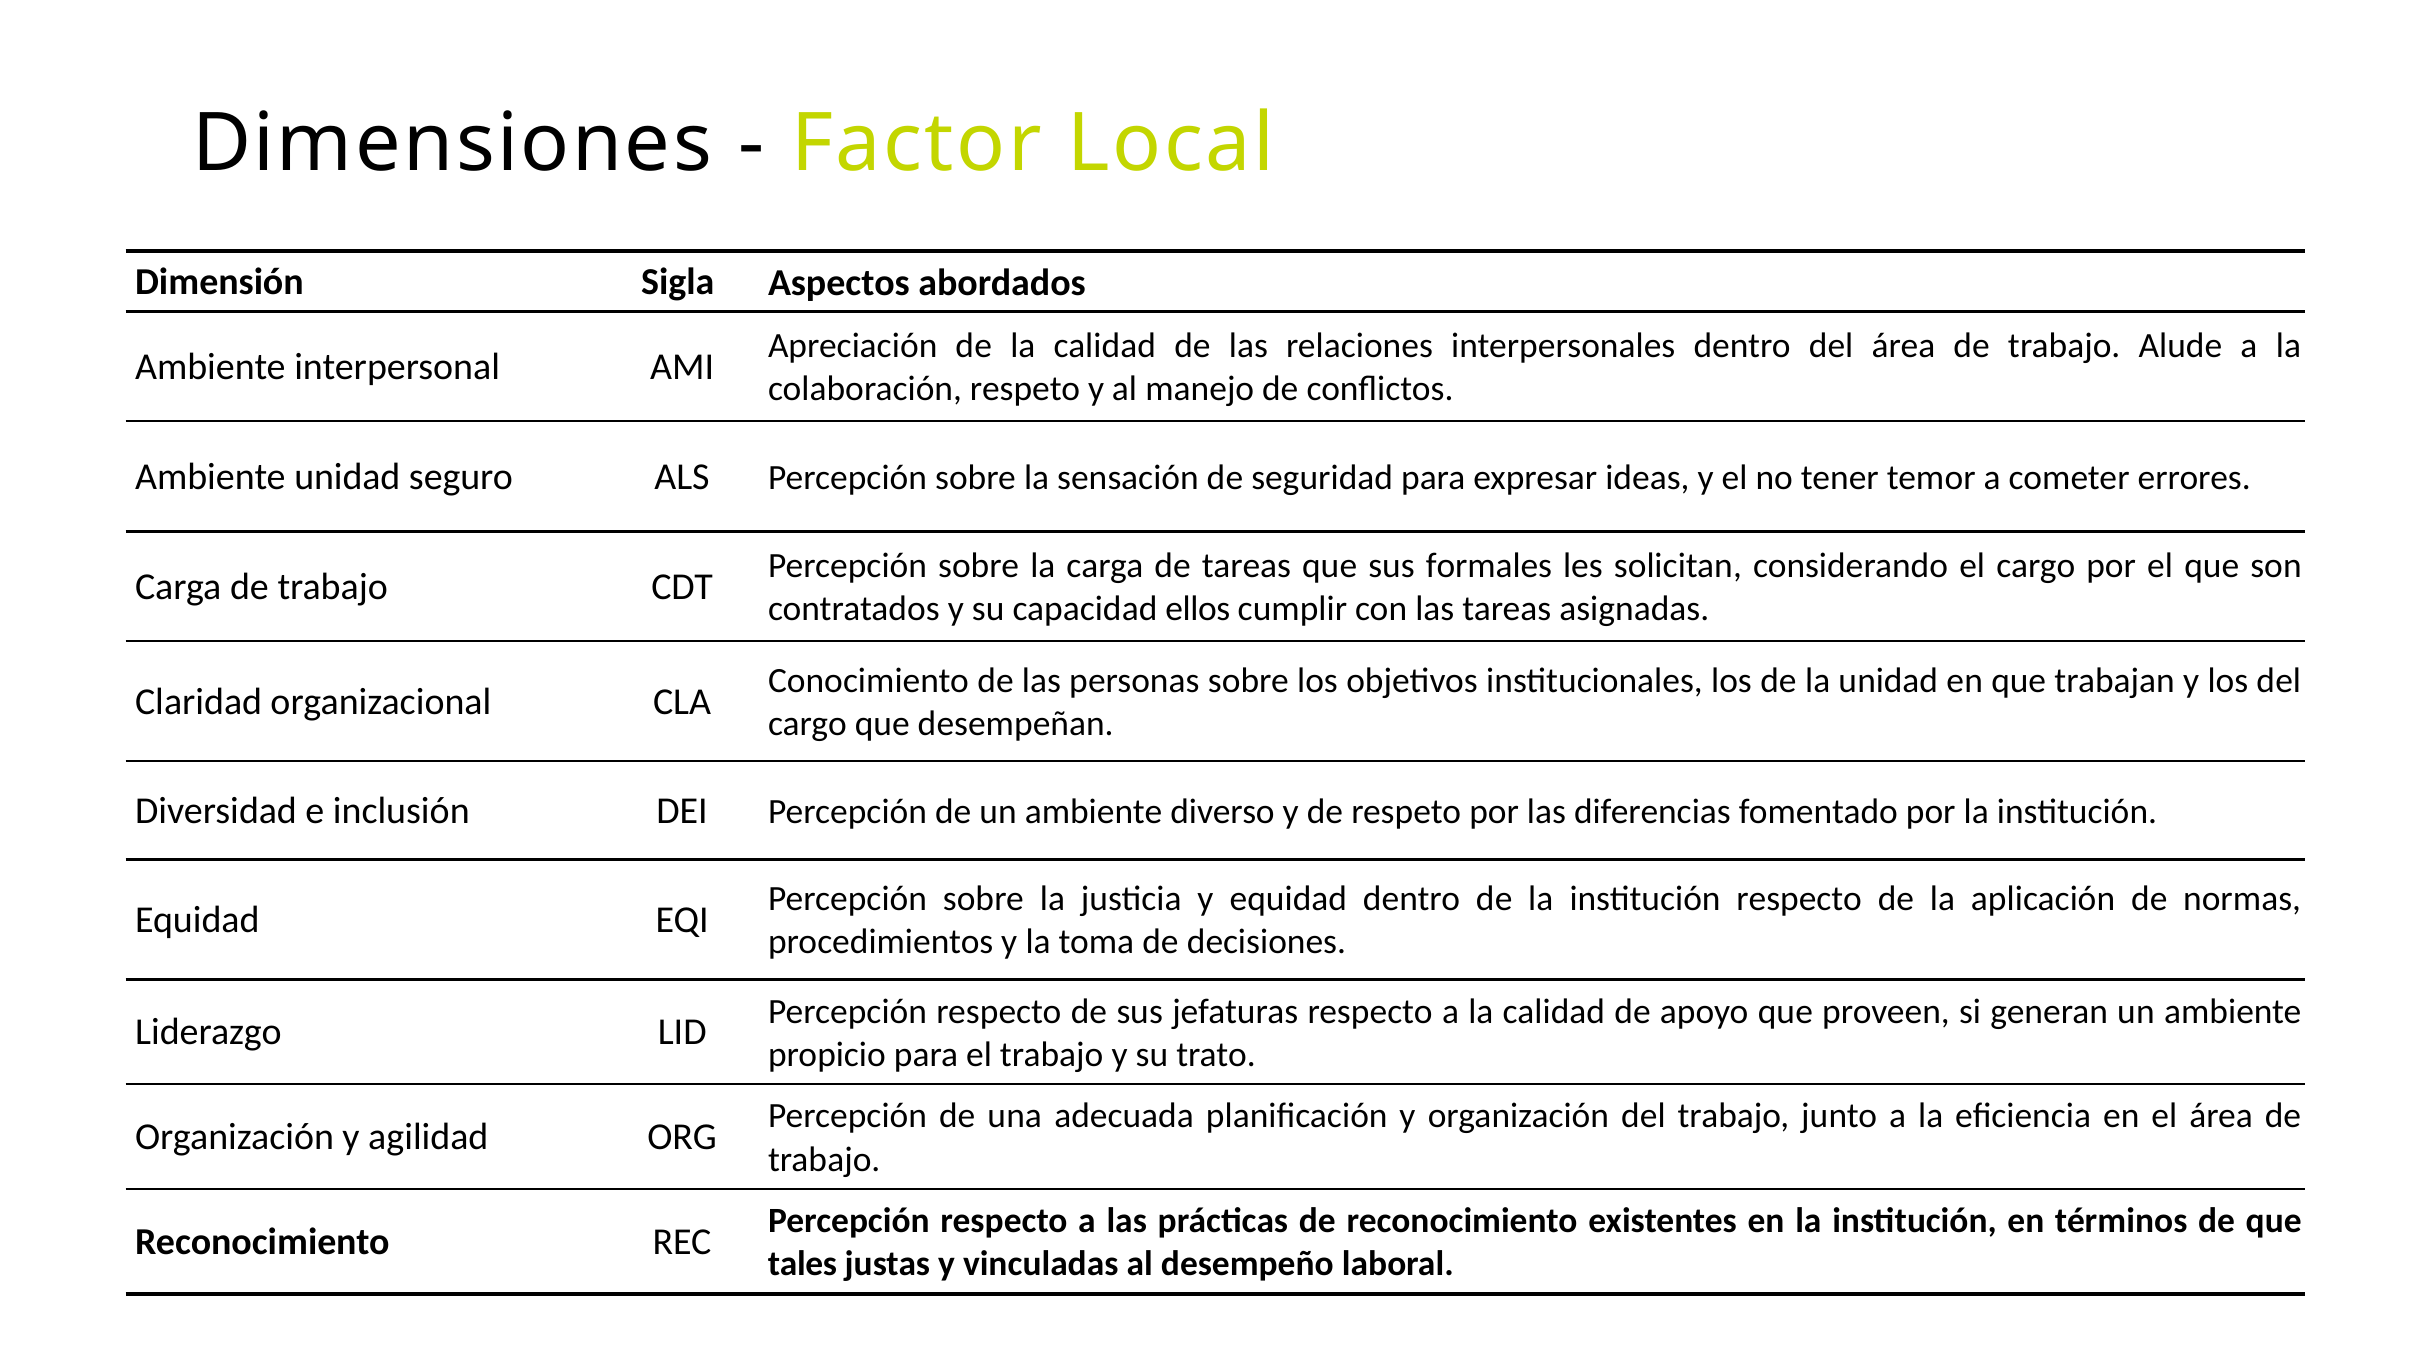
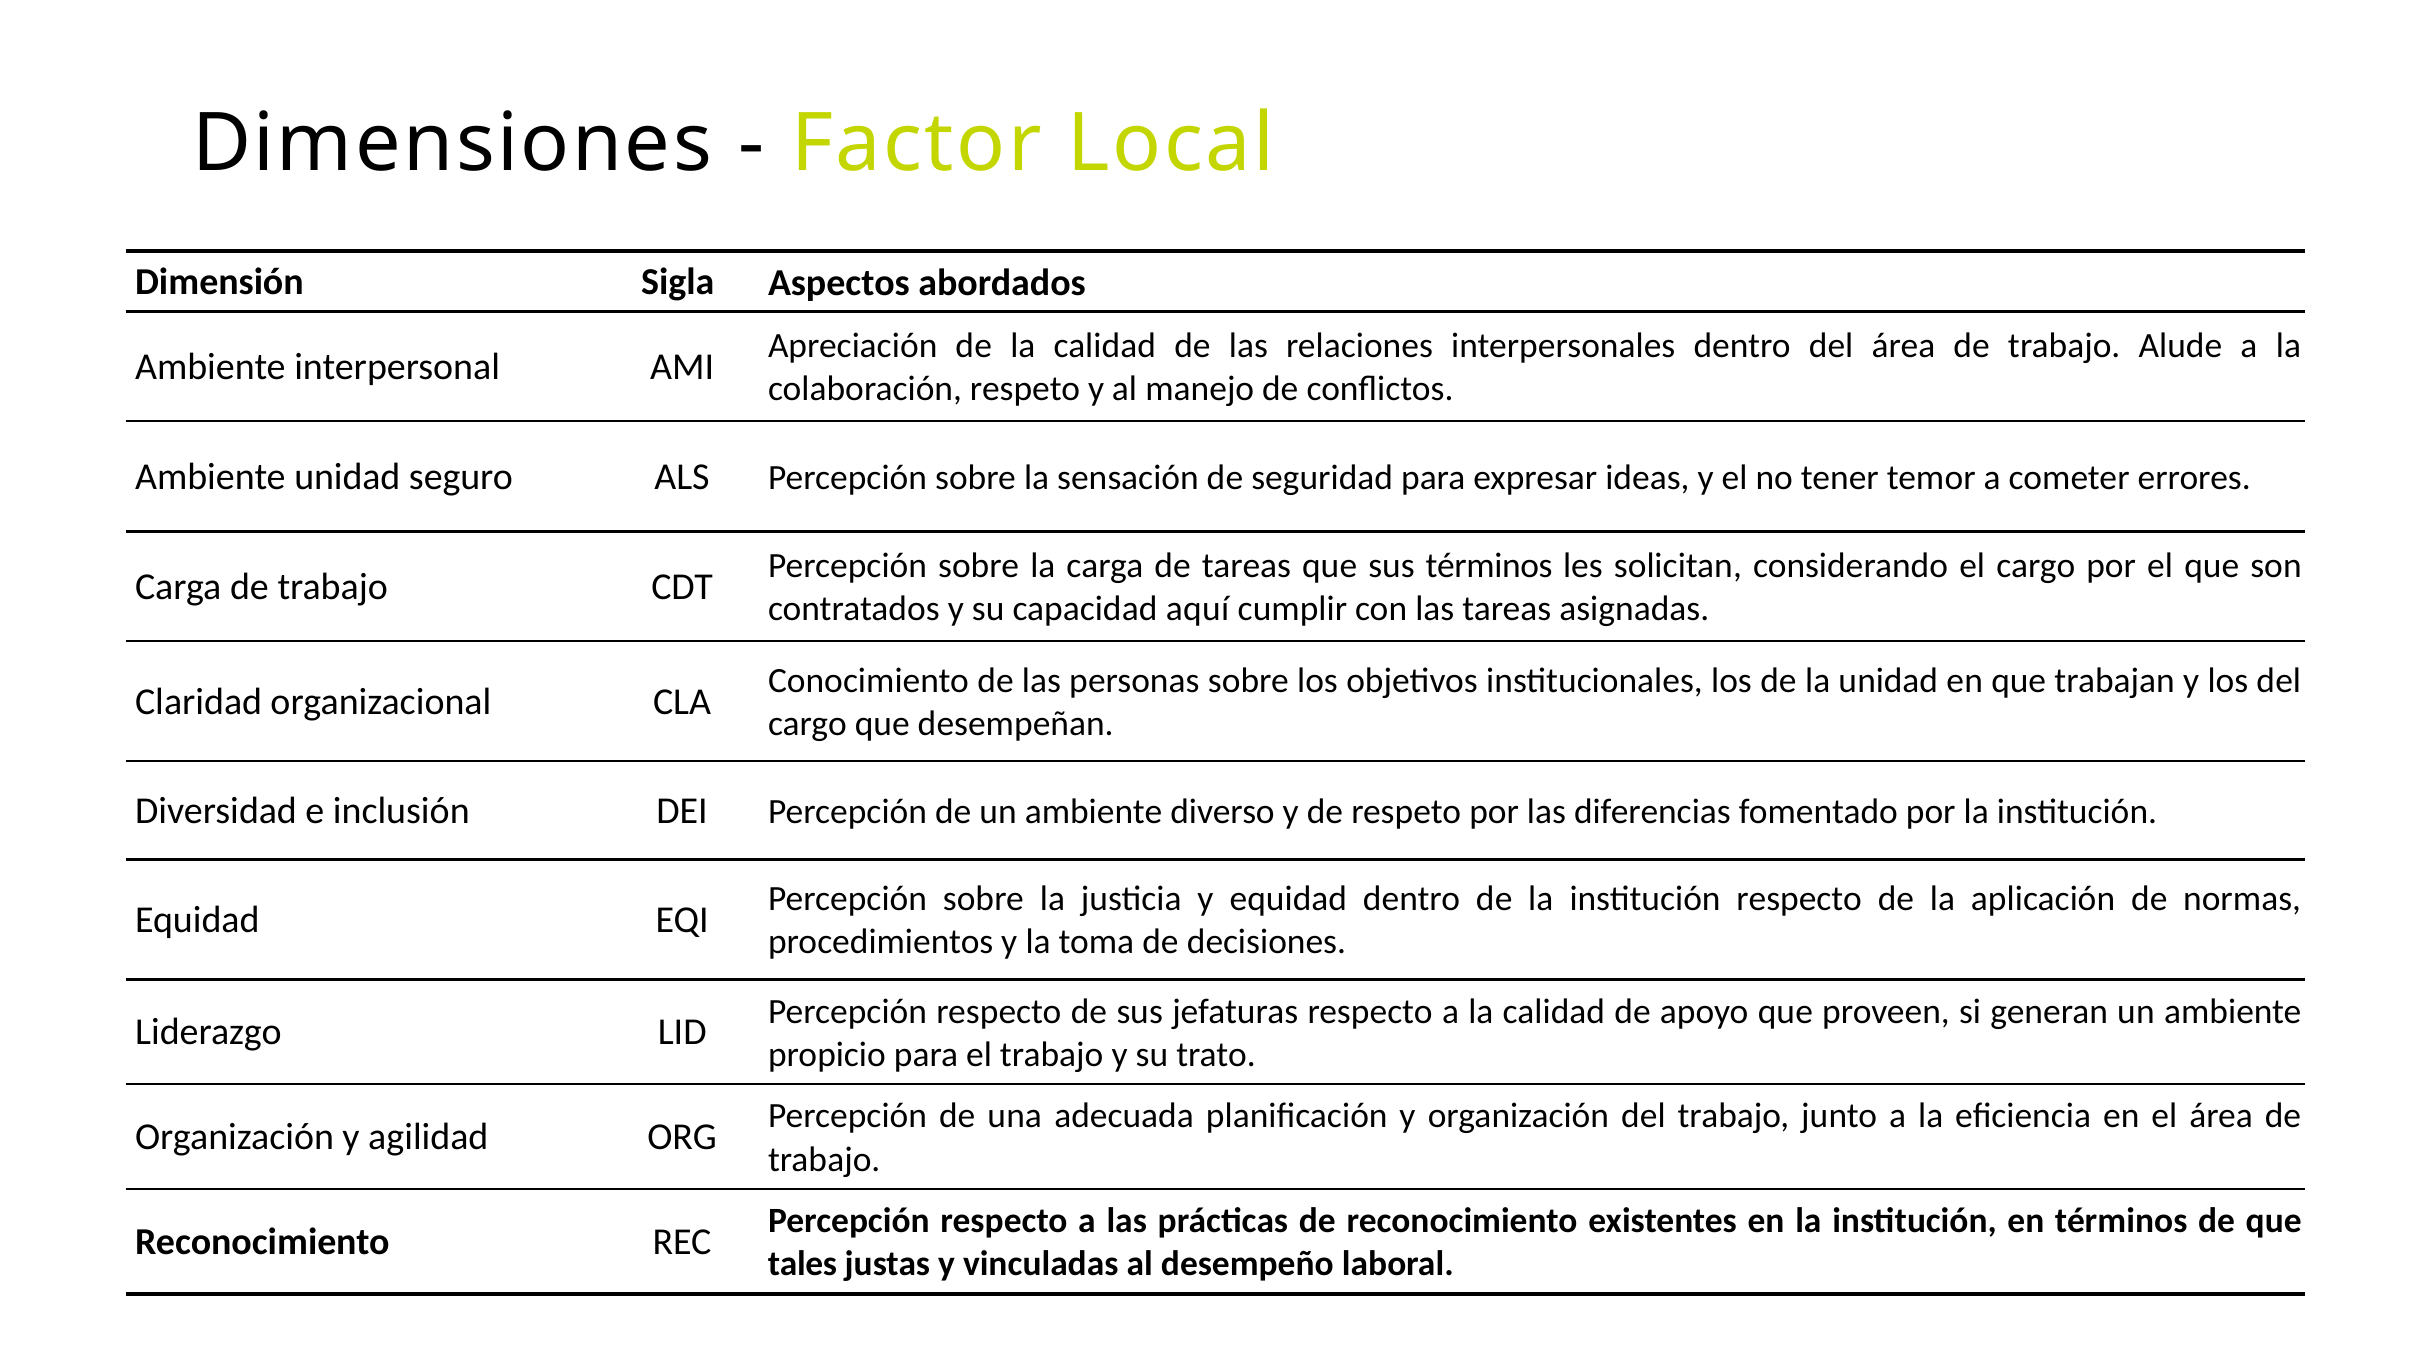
sus formales: formales -> términos (1489, 566)
ellos: ellos -> aquí (1197, 609)
